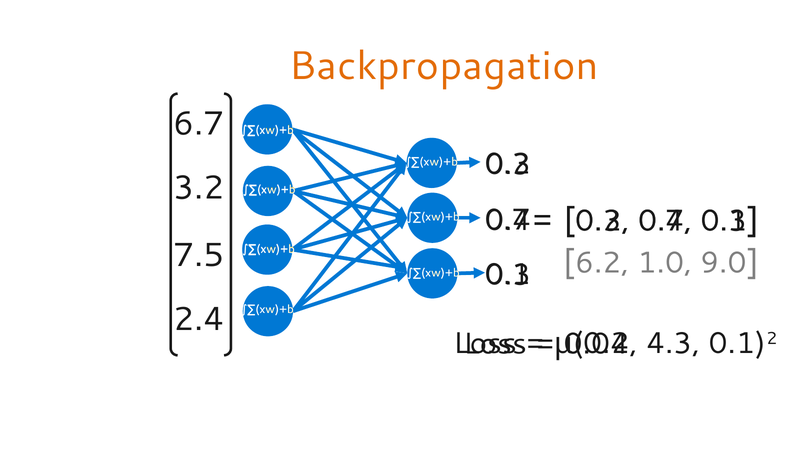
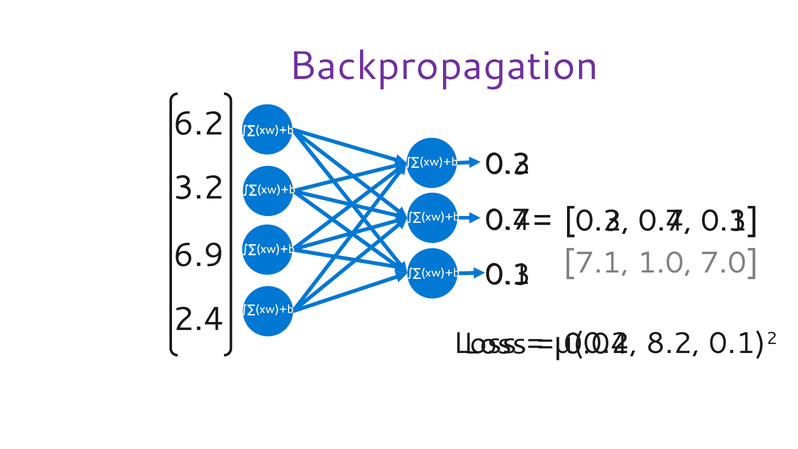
Backpropagation colour: orange -> purple (444, 66)
6.7: 6.7 -> 6.2 (199, 124)
7.5: 7.5 -> 6.9 (199, 255)
6.2: 6.2 -> 7.1 (602, 263)
9.0: 9.0 -> 7.0 (724, 263)
4.3: 4.3 -> 8.2 (673, 343)
